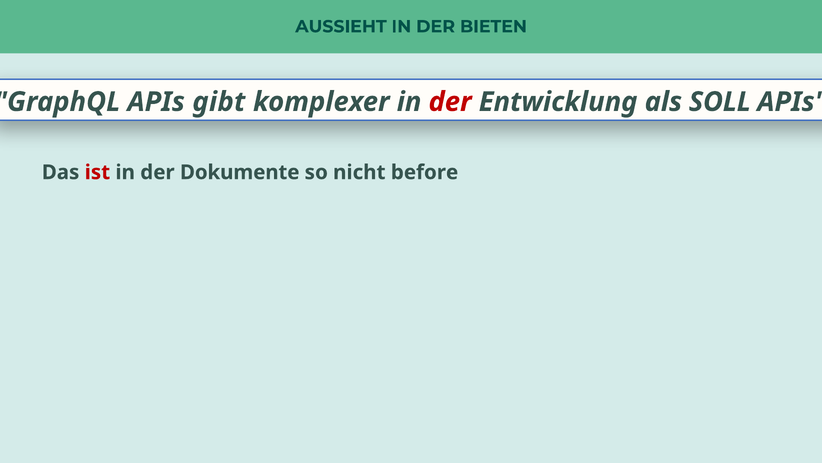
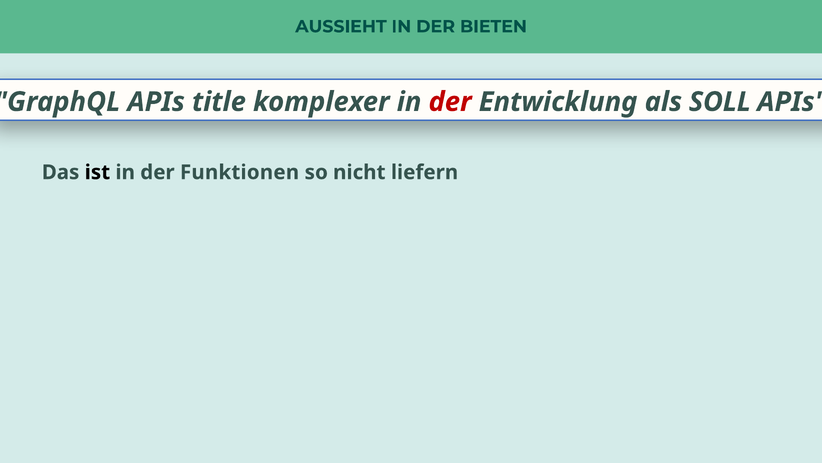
gibt: gibt -> title (219, 102)
ist colour: red -> black (97, 172)
Dokumente: Dokumente -> Funktionen (240, 172)
before: before -> liefern (425, 172)
